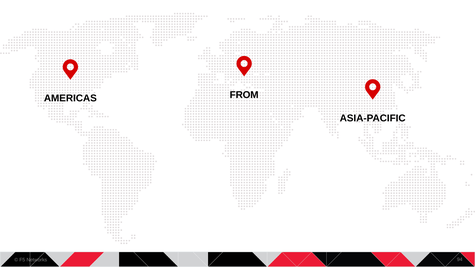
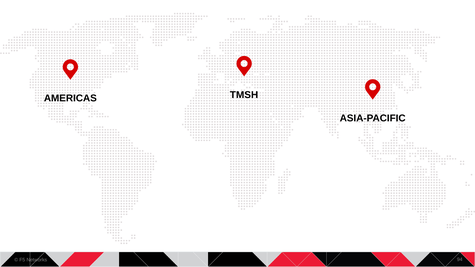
FROM: FROM -> TMSH (244, 95)
